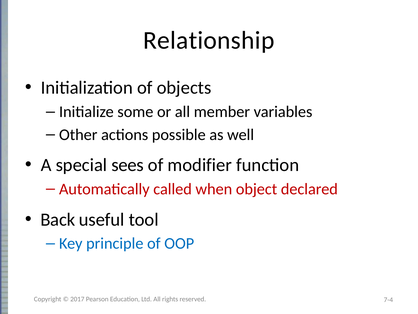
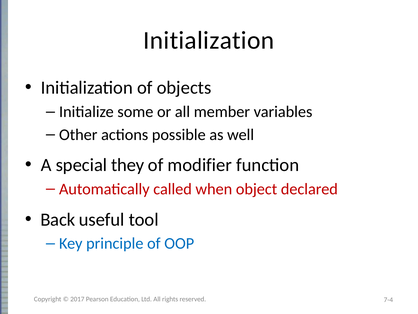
Relationship: Relationship -> Initialization (209, 40)
sees: sees -> they (128, 165)
